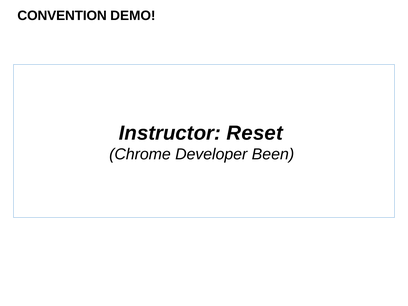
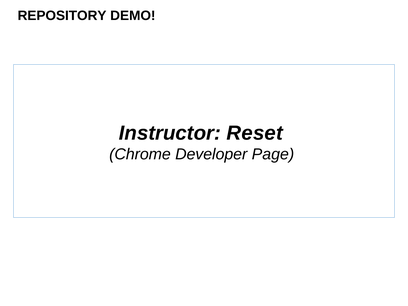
CONVENTION: CONVENTION -> REPOSITORY (62, 16)
Been: Been -> Page (273, 154)
